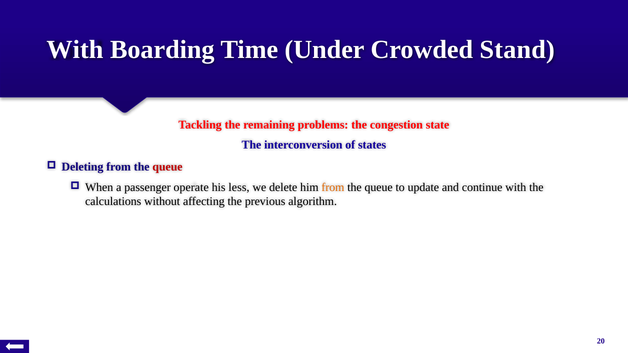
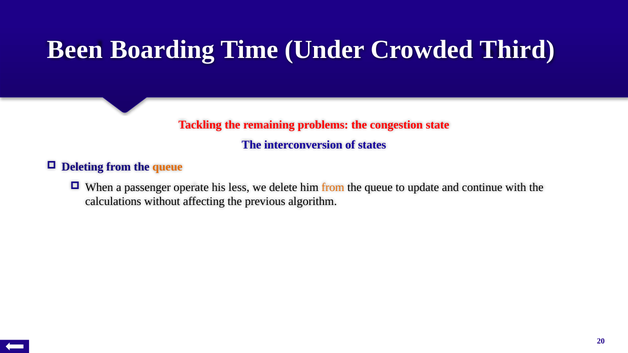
With: With -> Been (75, 50)
Stand: Stand -> Third (517, 50)
queue colour: red -> orange (168, 167)
